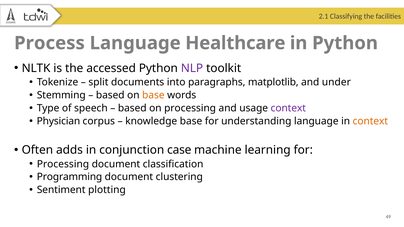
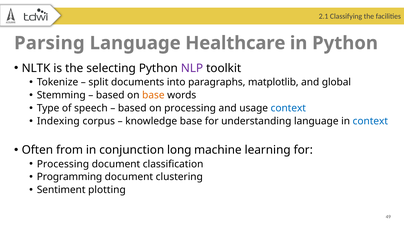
Process: Process -> Parsing (49, 43)
accessed: accessed -> selecting (111, 68)
under: under -> global (336, 82)
context colour: purple -> blue (288, 108)
Physician: Physician -> Indexing (58, 121)
context colour: orange -> blue (370, 121)
adds: adds -> from (70, 150)
case: case -> long (179, 150)
